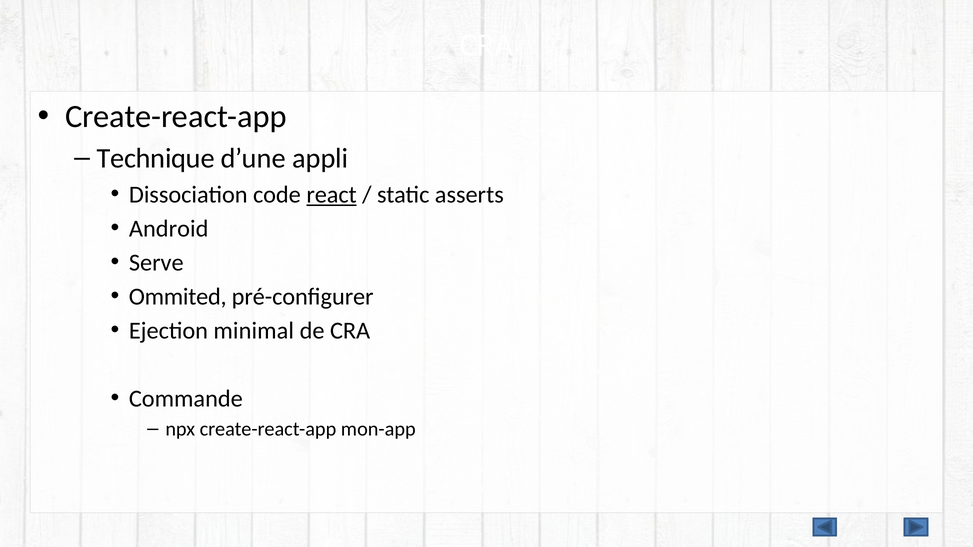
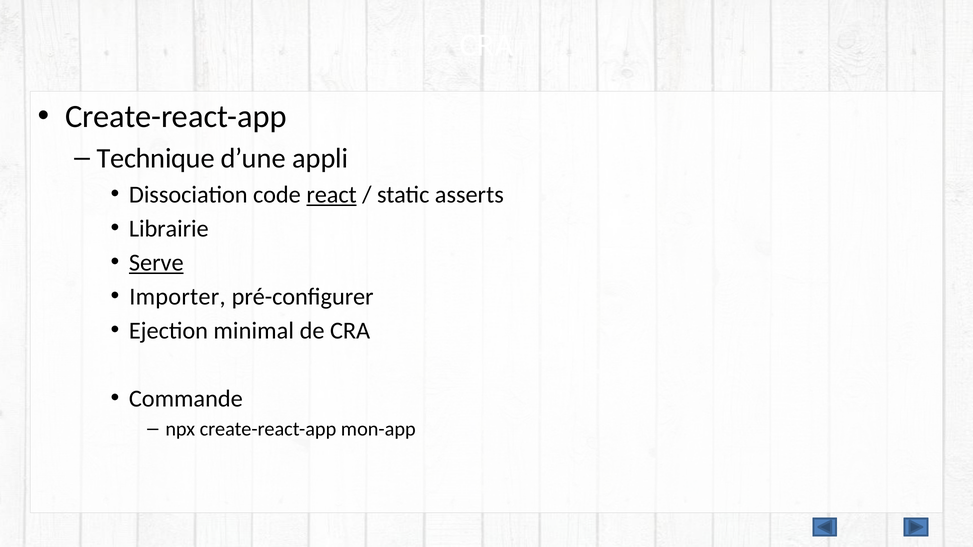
Android: Android -> Librairie (169, 229)
Serve underline: none -> present (156, 263)
Ommited: Ommited -> Importer (177, 297)
